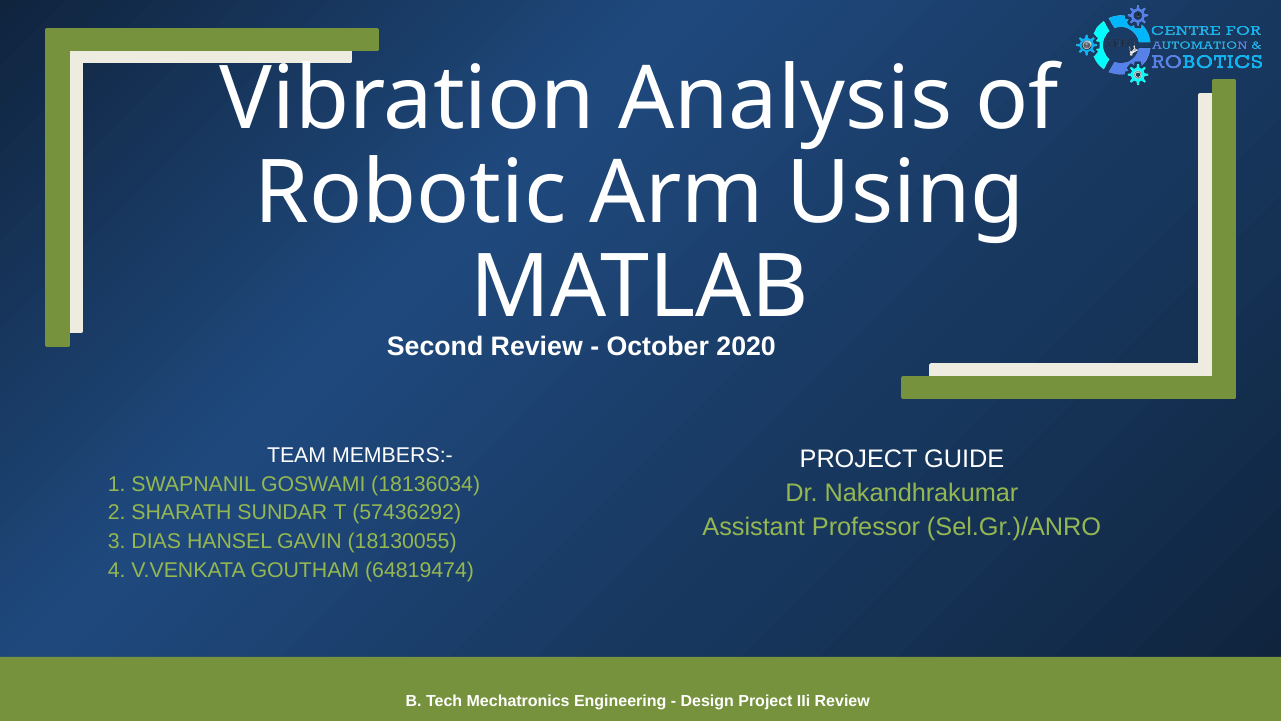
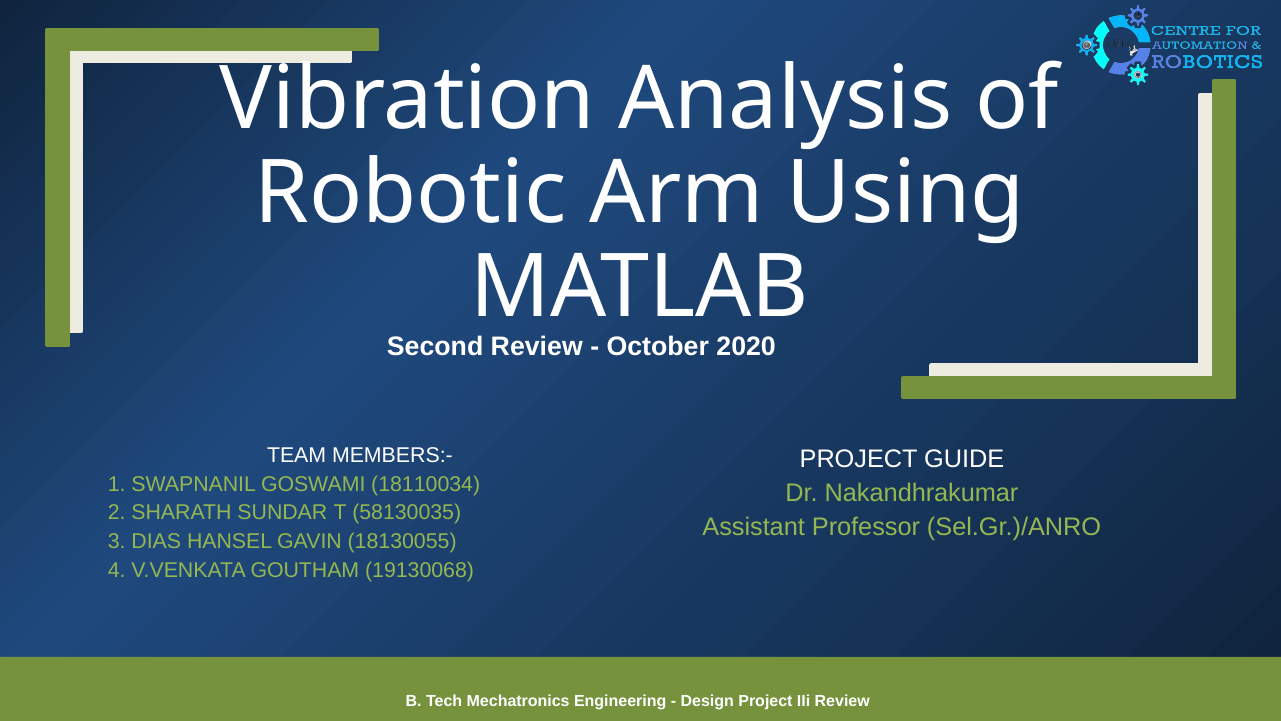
18136034: 18136034 -> 18110034 (426, 484)
57436292: 57436292 -> 58130035 (407, 512)
64819474: 64819474 -> 19130068 (420, 570)
